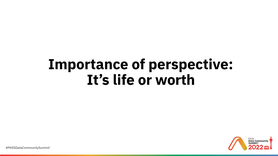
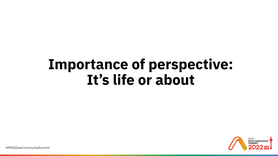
worth: worth -> about (175, 80)
